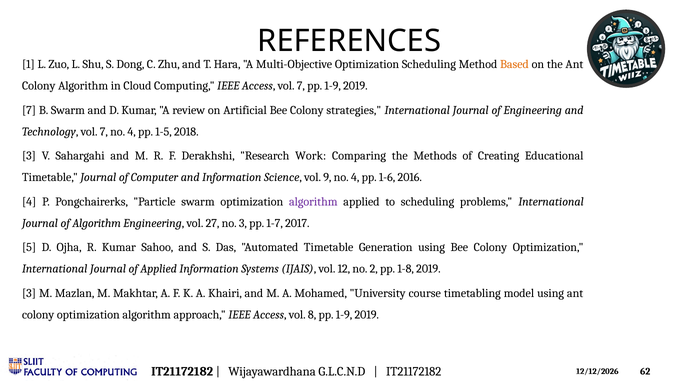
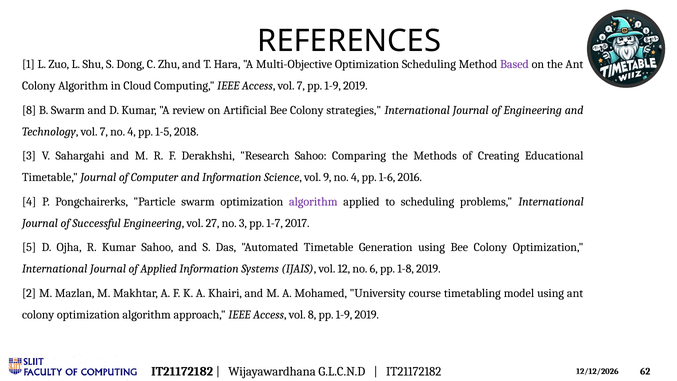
Based colour: orange -> purple (514, 64)
7: 7 -> 8 (29, 110)
Research Work: Work -> Sahoo (311, 156)
of Algorithm: Algorithm -> Successful (97, 223)
2: 2 -> 6 (374, 269)
3: 3 -> 2 (29, 293)
